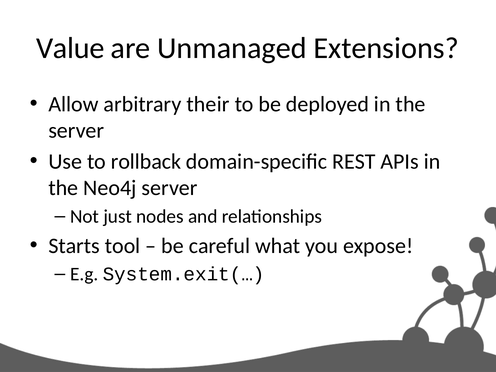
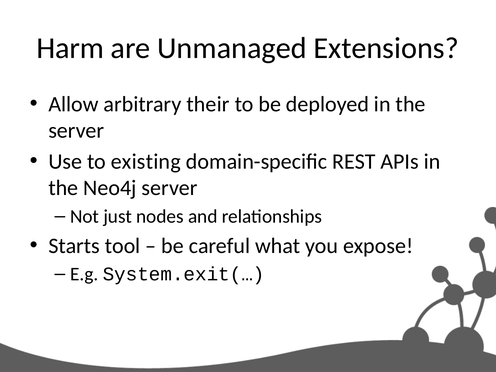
Value: Value -> Harm (70, 48)
rollback: rollback -> existing (146, 161)
